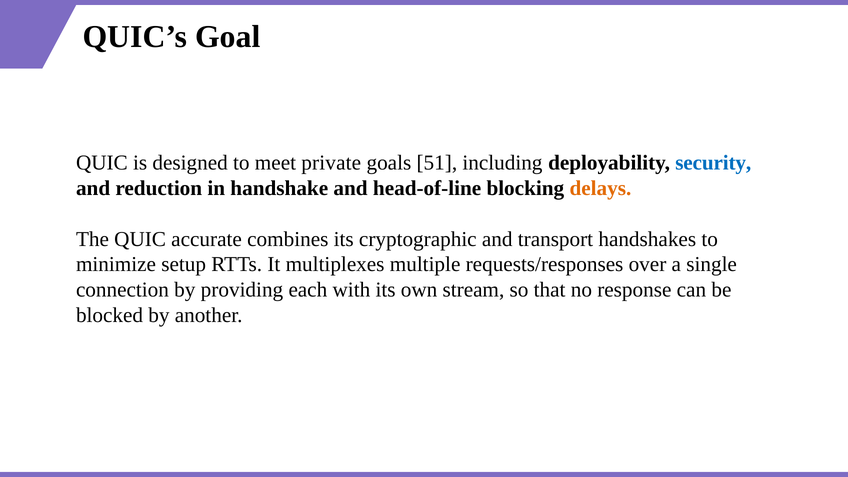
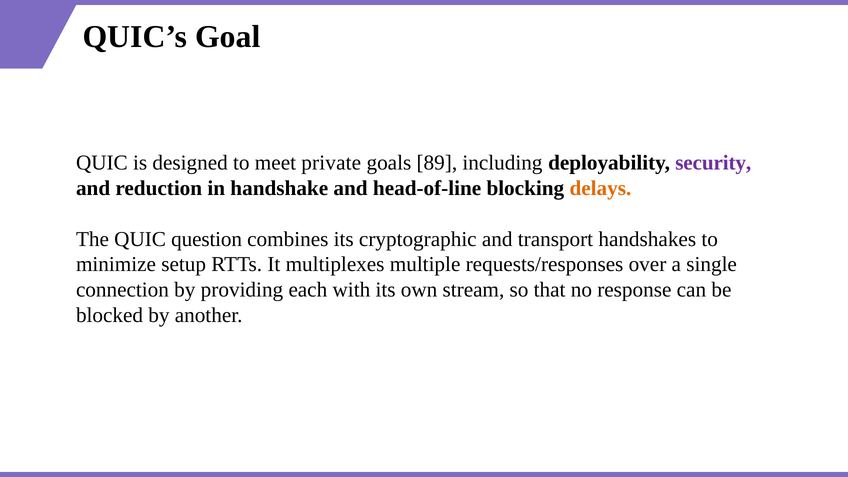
51: 51 -> 89 (437, 163)
security colour: blue -> purple (713, 163)
accurate: accurate -> question (207, 239)
